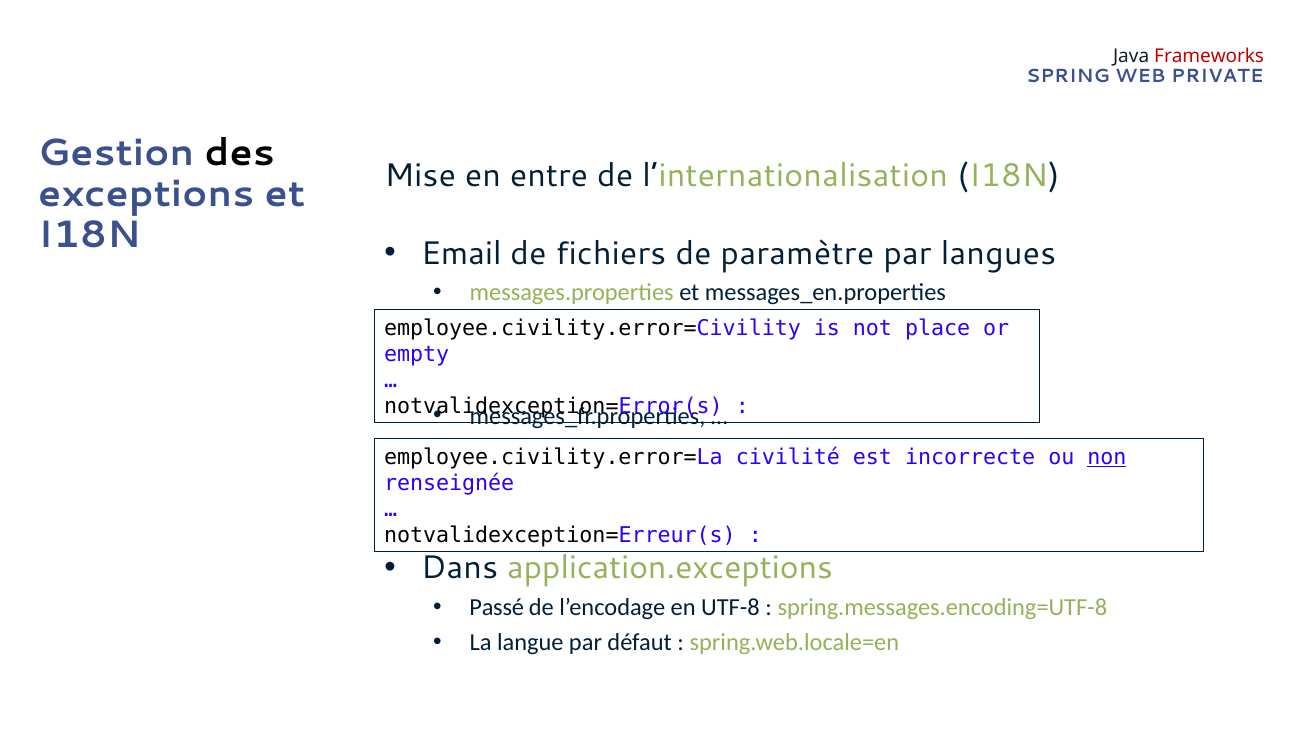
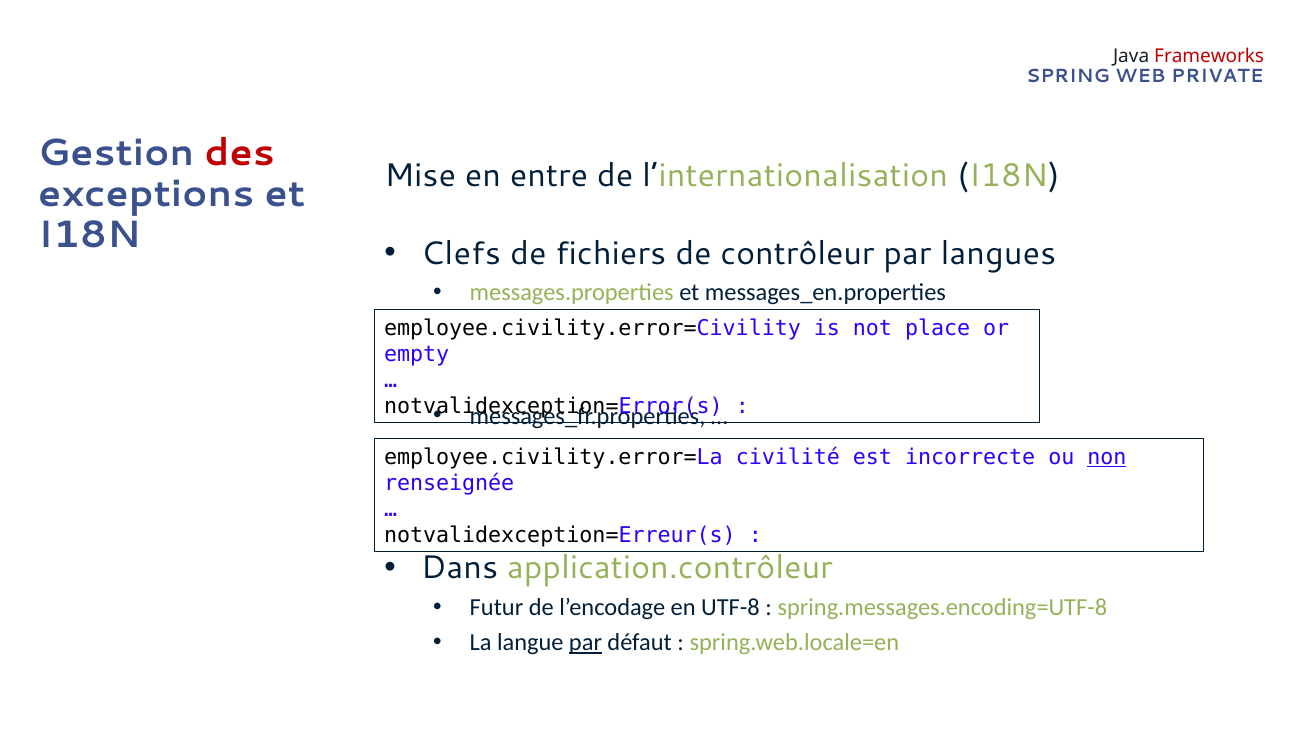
des colour: black -> red (240, 153)
Email: Email -> Clefs (461, 253)
paramètre: paramètre -> contrôleur (798, 253)
application.exceptions: application.exceptions -> application.contrôleur (670, 568)
Passé: Passé -> Futur (497, 607)
par underline: none -> present (586, 642)
